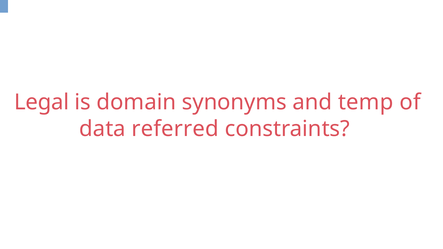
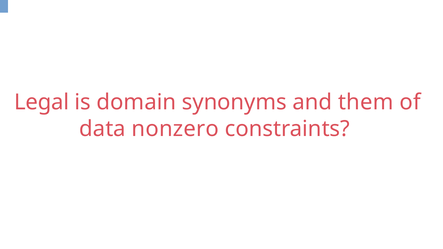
temp: temp -> them (366, 102)
referred: referred -> nonzero (175, 129)
